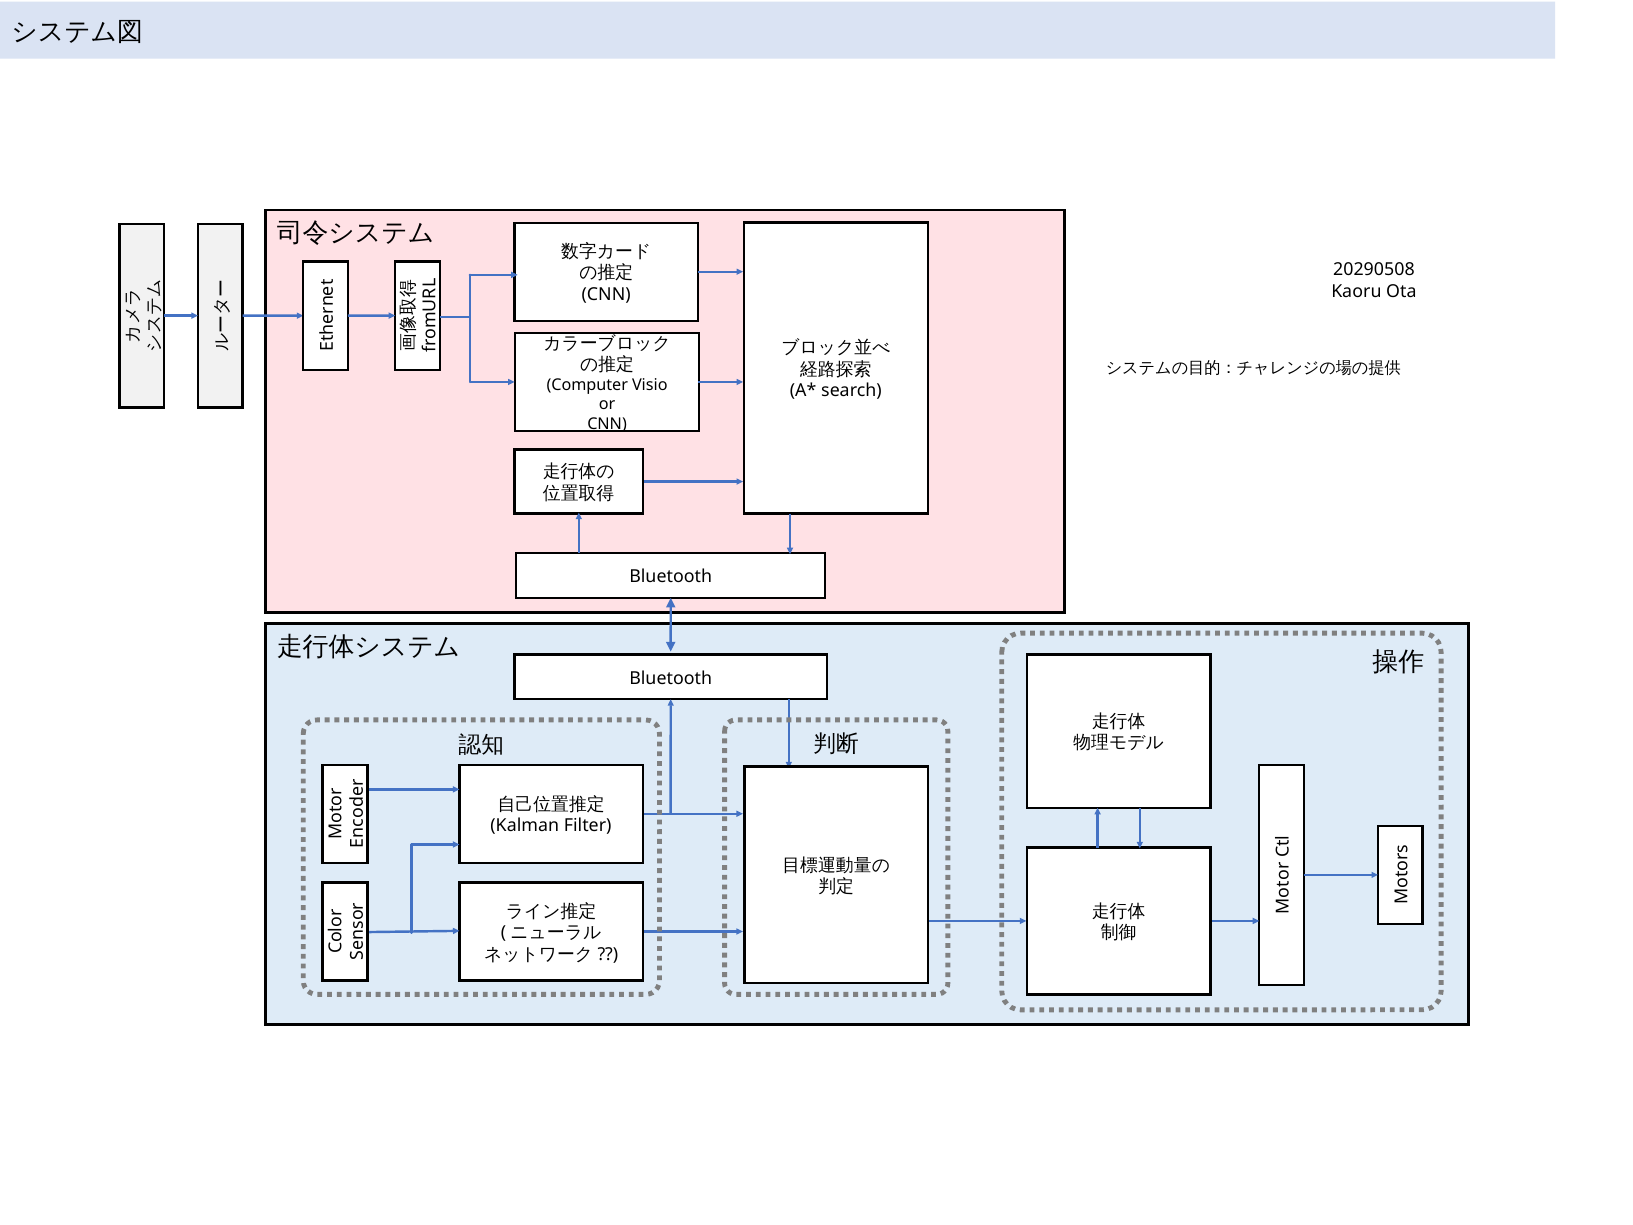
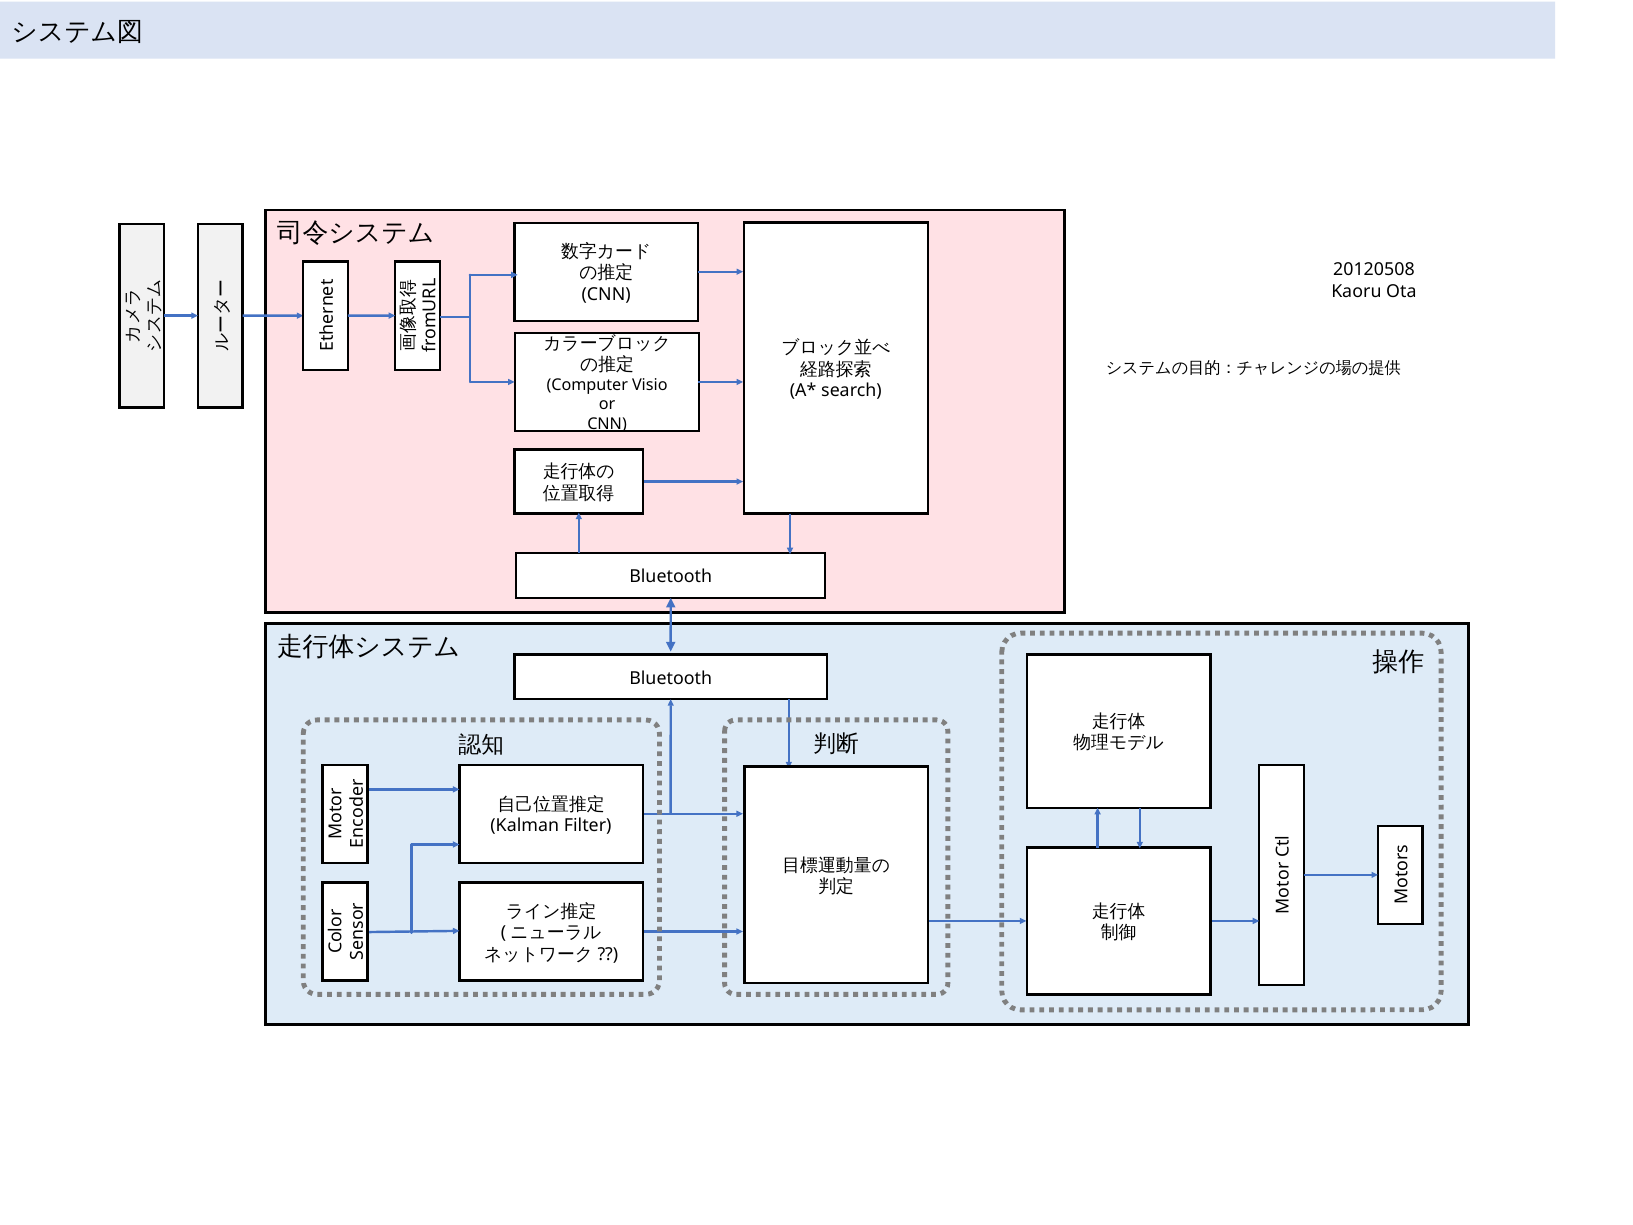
20290508: 20290508 -> 20120508 (1374, 270)
